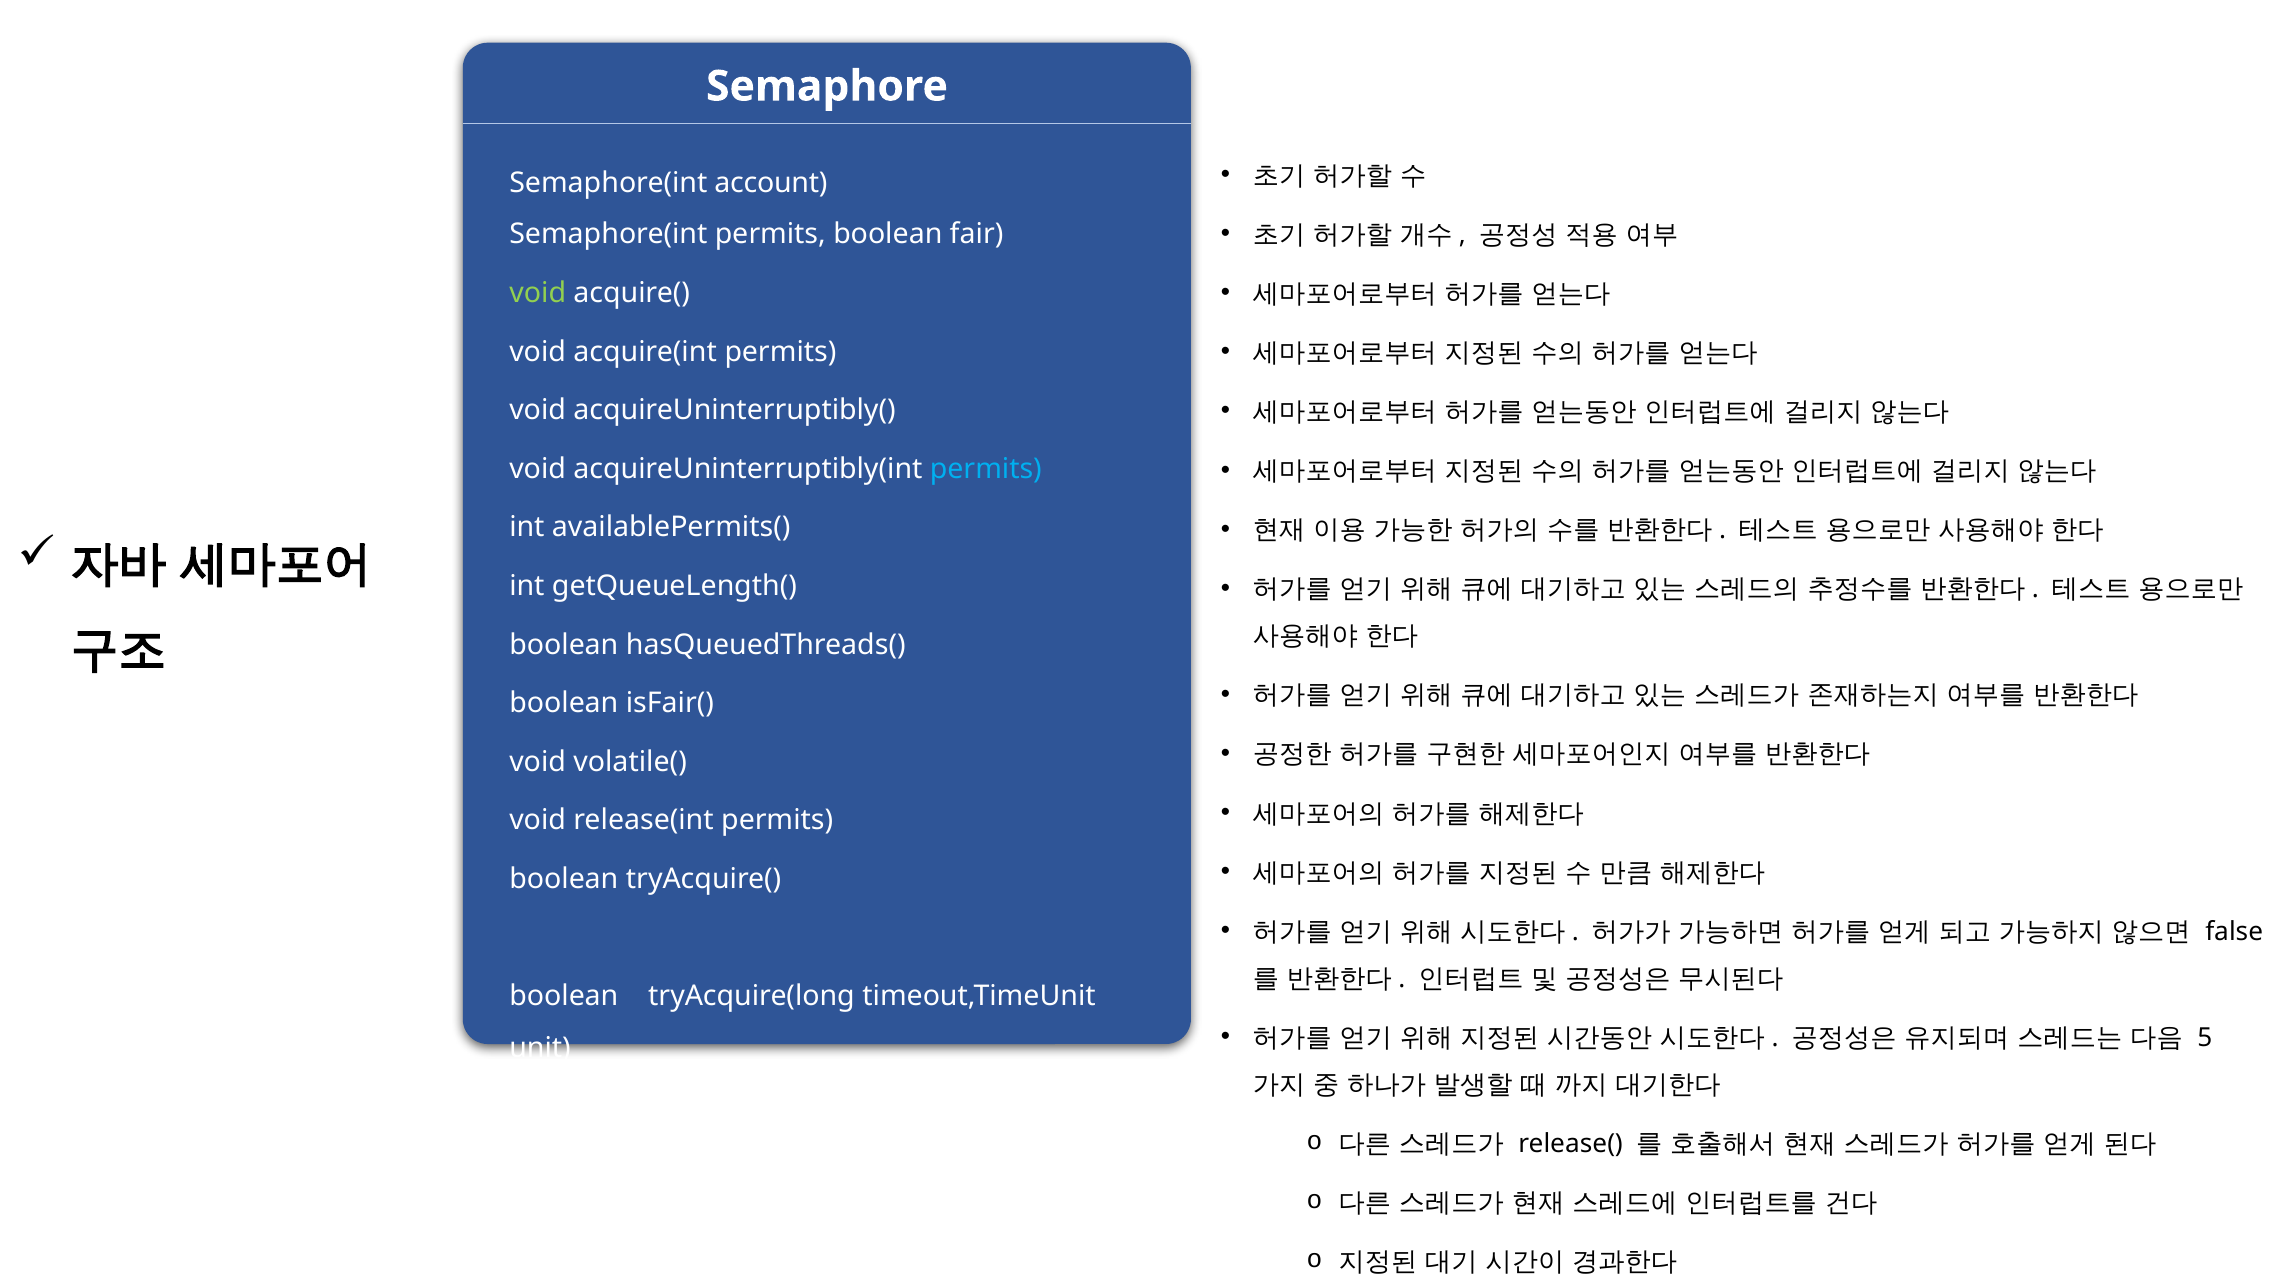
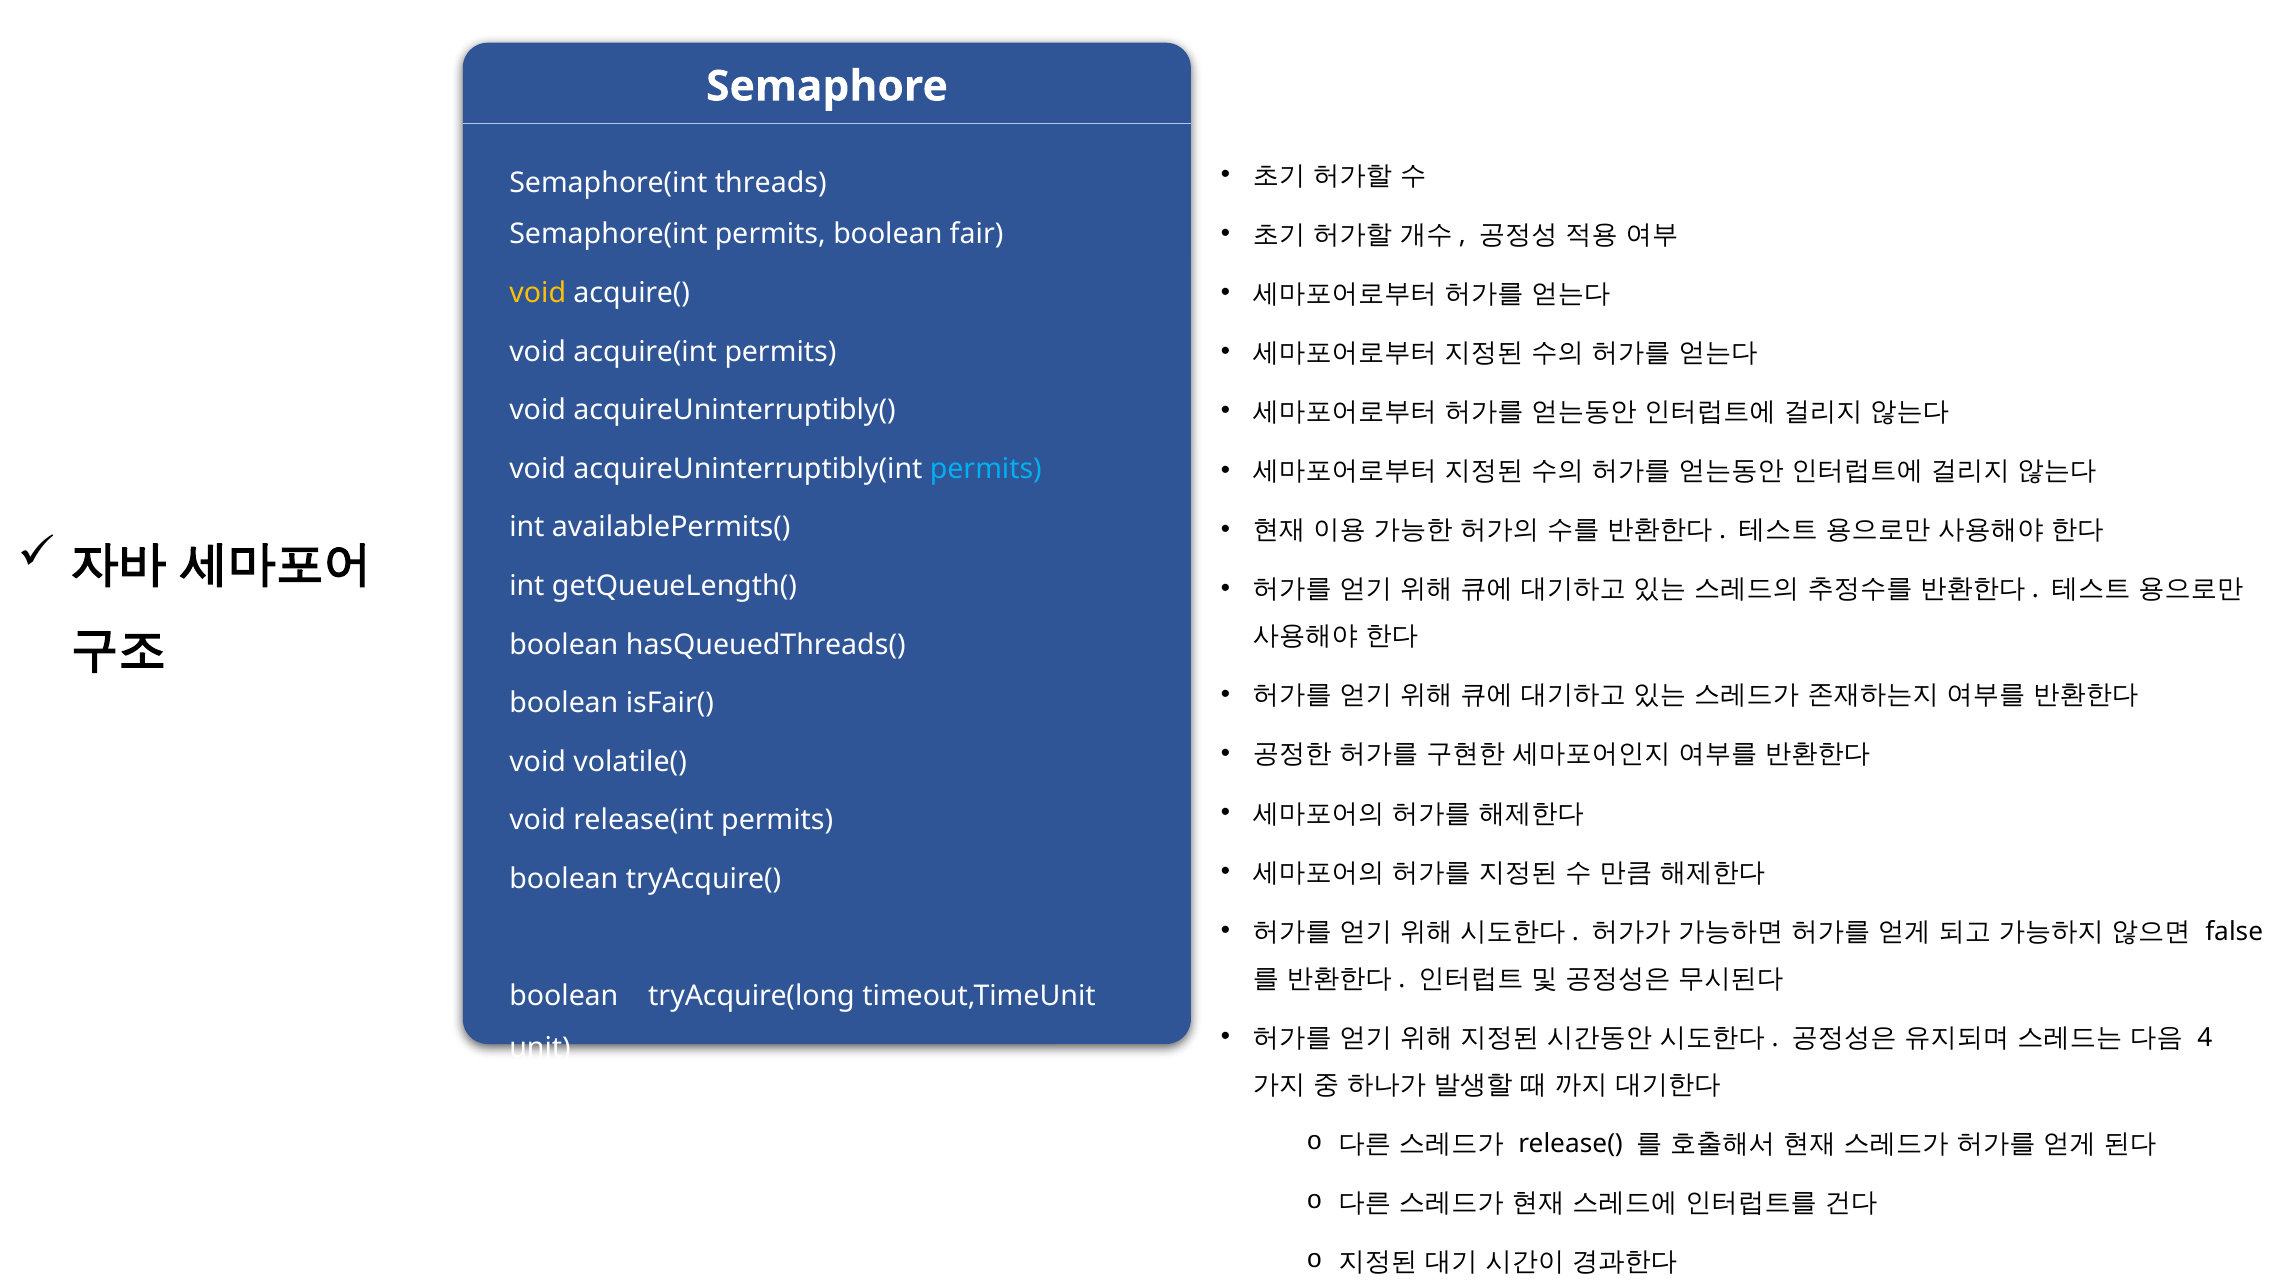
account: account -> threads (771, 183)
void colour: light green -> yellow (538, 293)
5: 5 -> 4 (2205, 1038)
